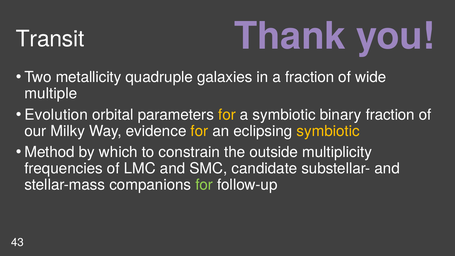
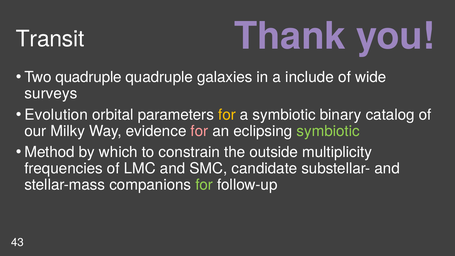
Two metallicity: metallicity -> quadruple (89, 77)
a fraction: fraction -> include (310, 77)
multiple: multiple -> surveys (51, 94)
binary fraction: fraction -> catalog (390, 115)
for colour: yellow -> pink (199, 131)
symbiotic colour: yellow -> light green (328, 131)
